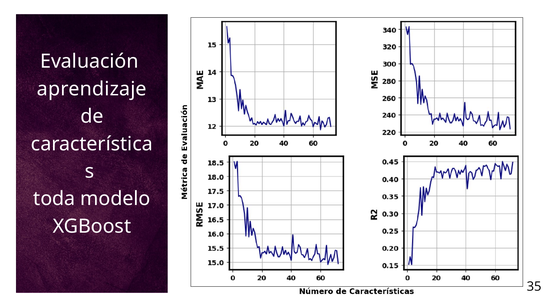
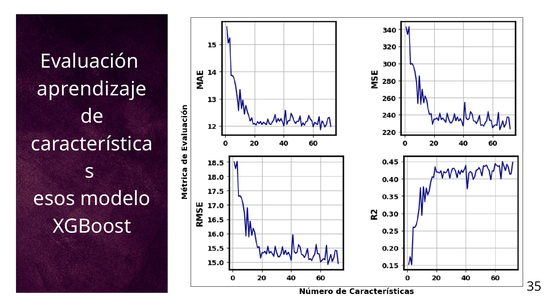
toda: toda -> esos (54, 199)
